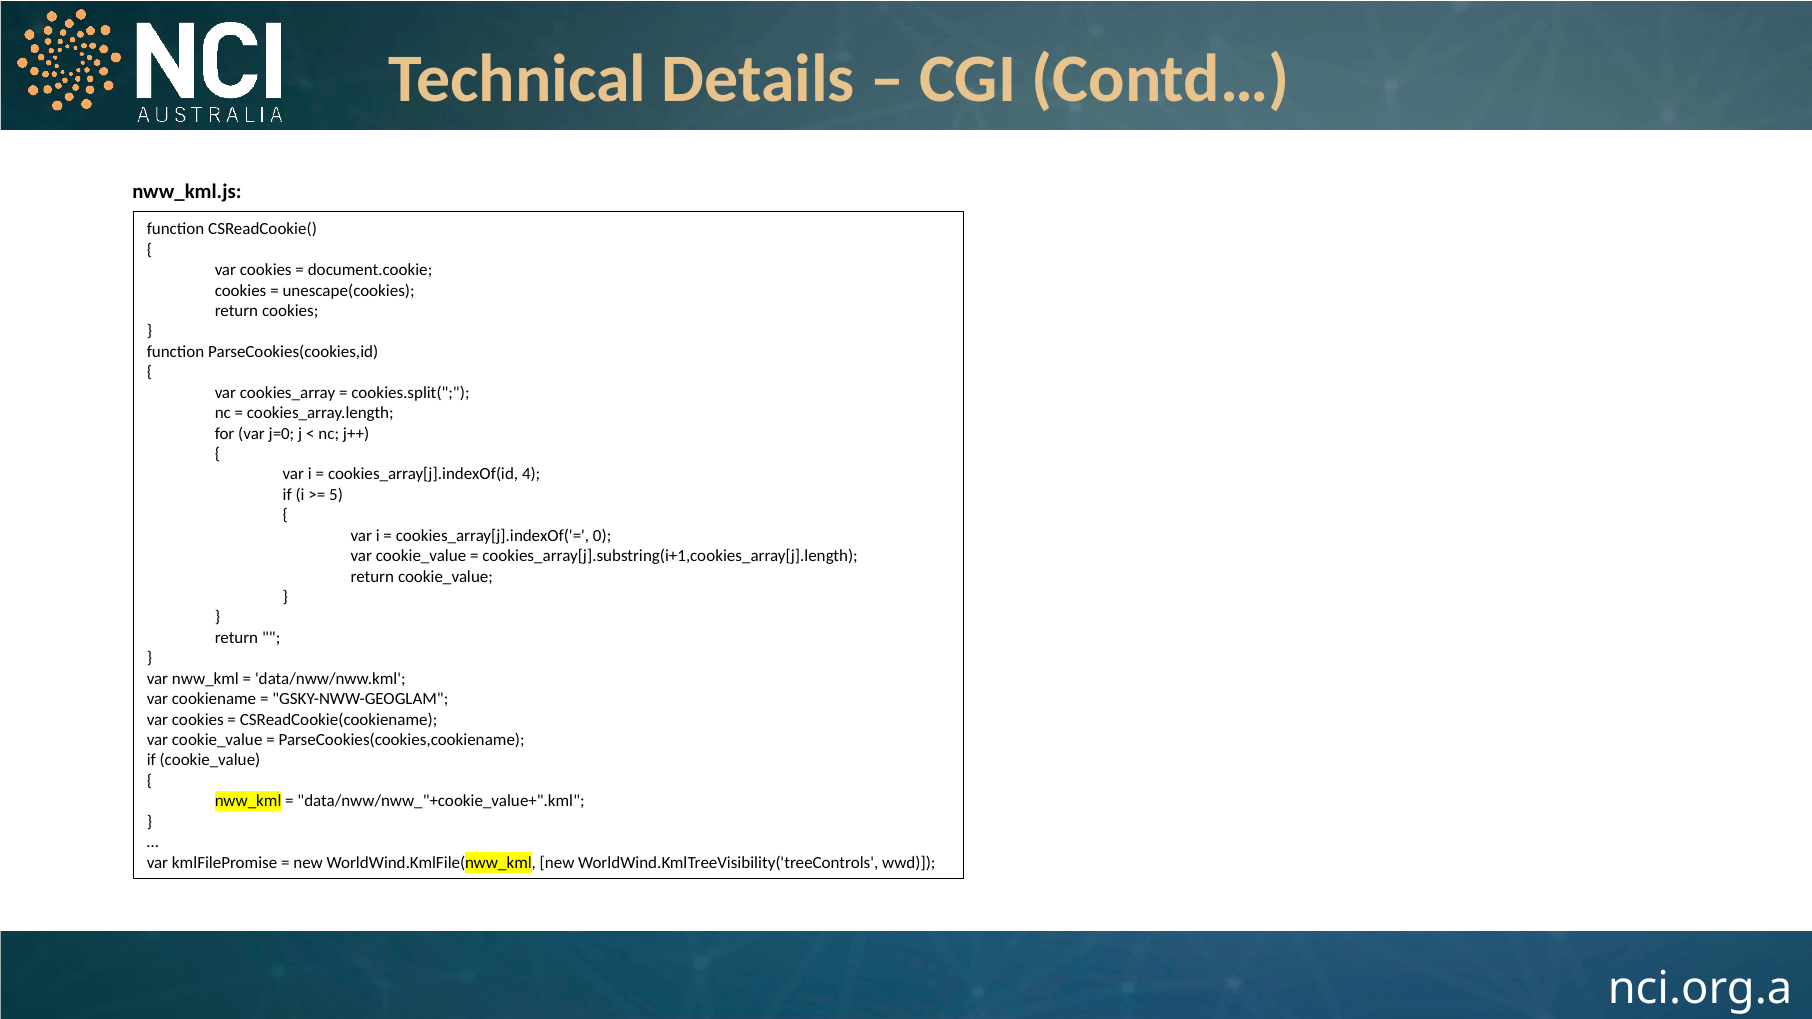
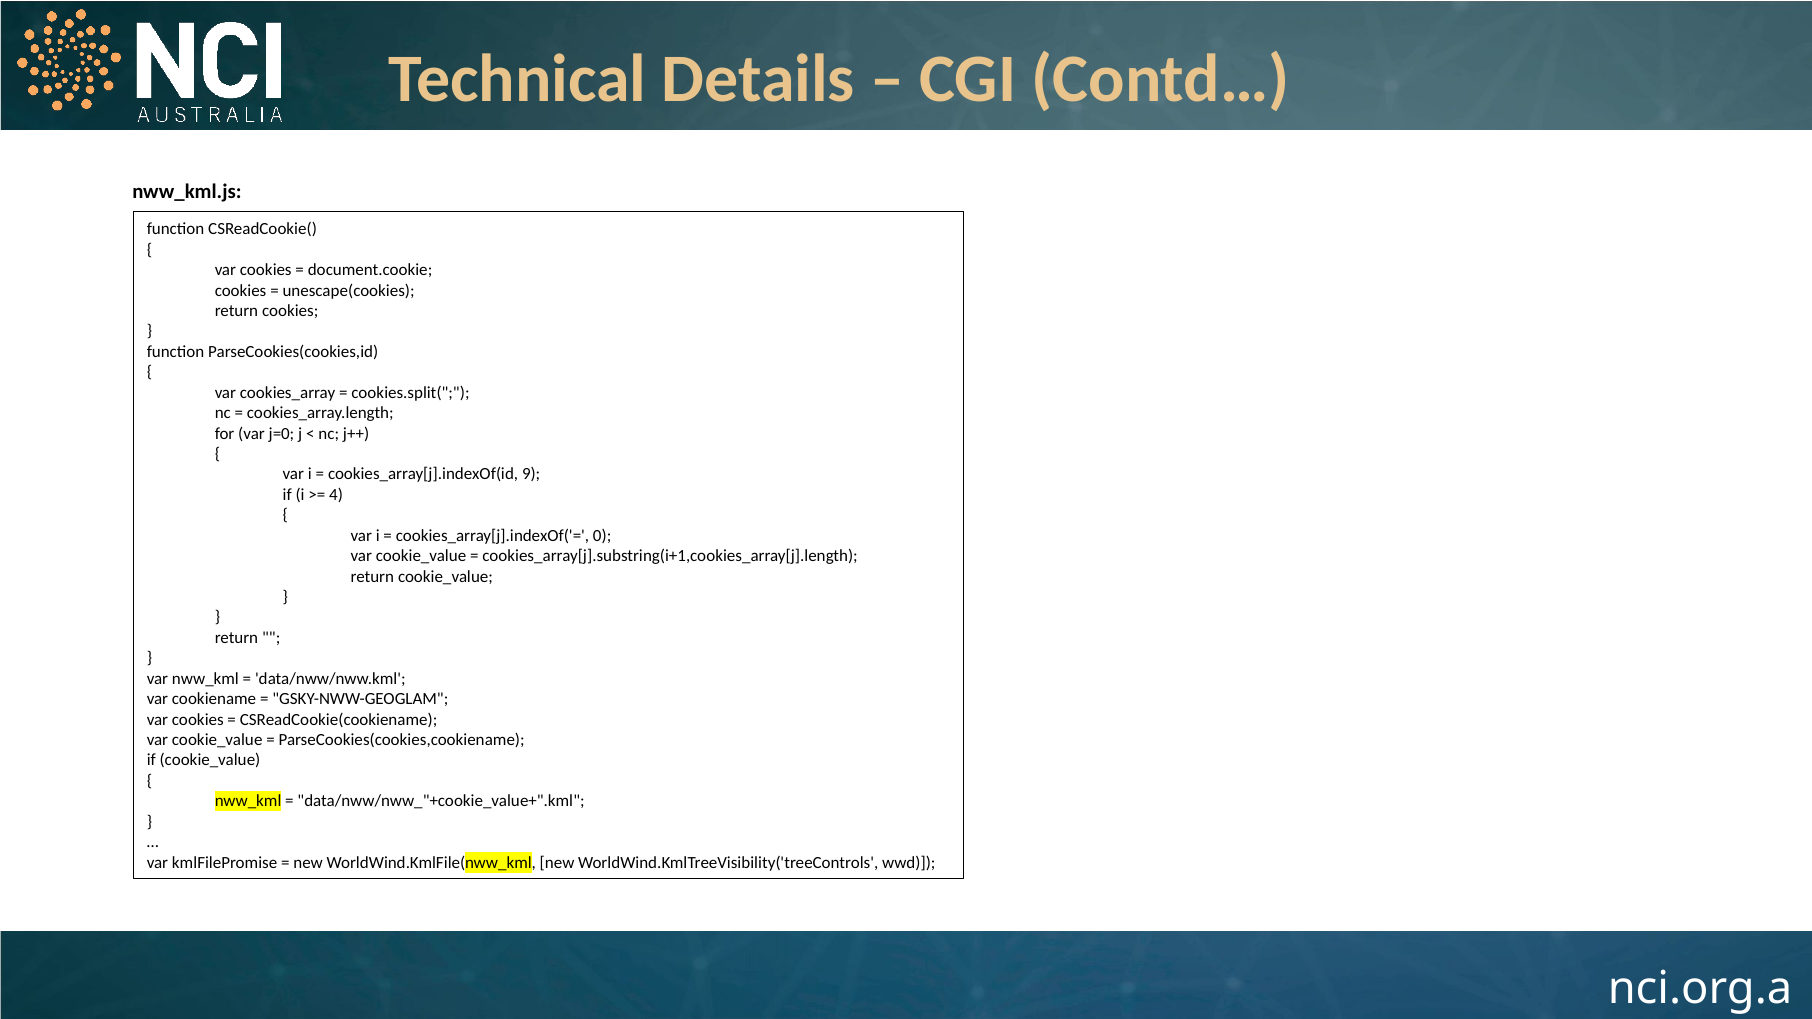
4: 4 -> 9 (531, 474)
5: 5 -> 4 (336, 495)
